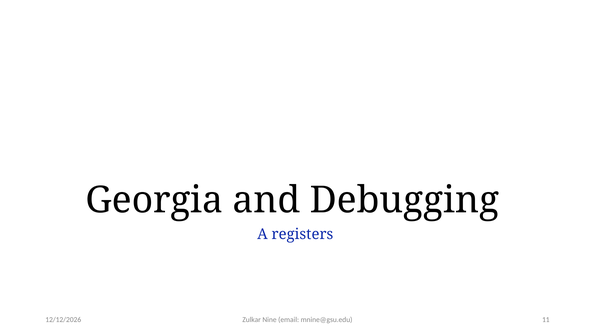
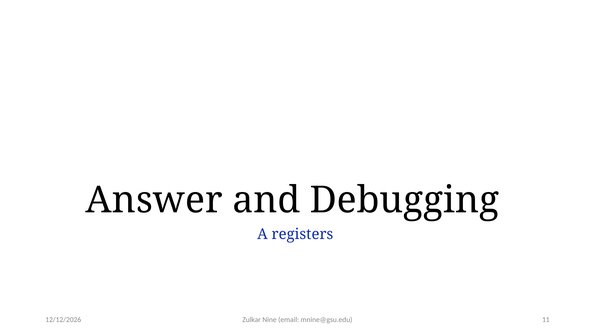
Georgia: Georgia -> Answer (154, 200)
